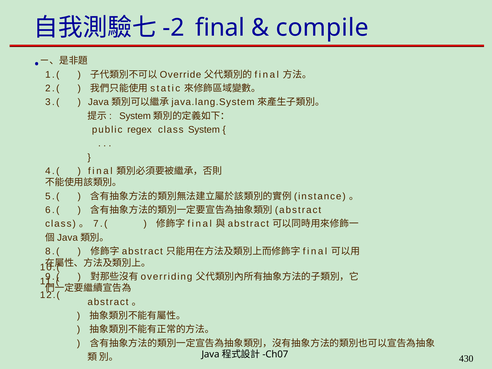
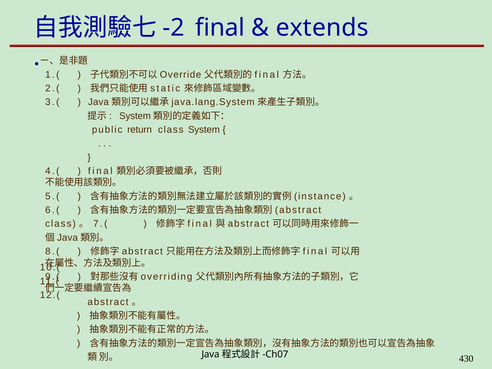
compile: compile -> extends (322, 28)
regex: regex -> return (140, 130)
